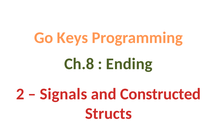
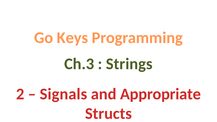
Ch.8: Ch.8 -> Ch.3 (79, 64)
Ending: Ending -> Strings (129, 64)
Constructed: Constructed -> Appropriate (161, 94)
